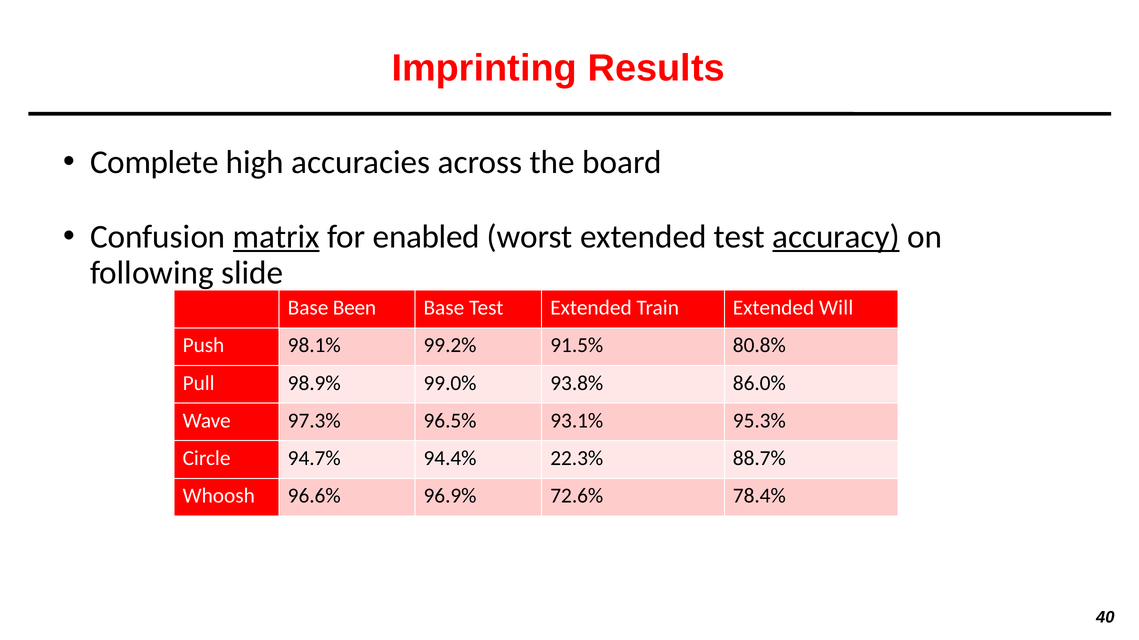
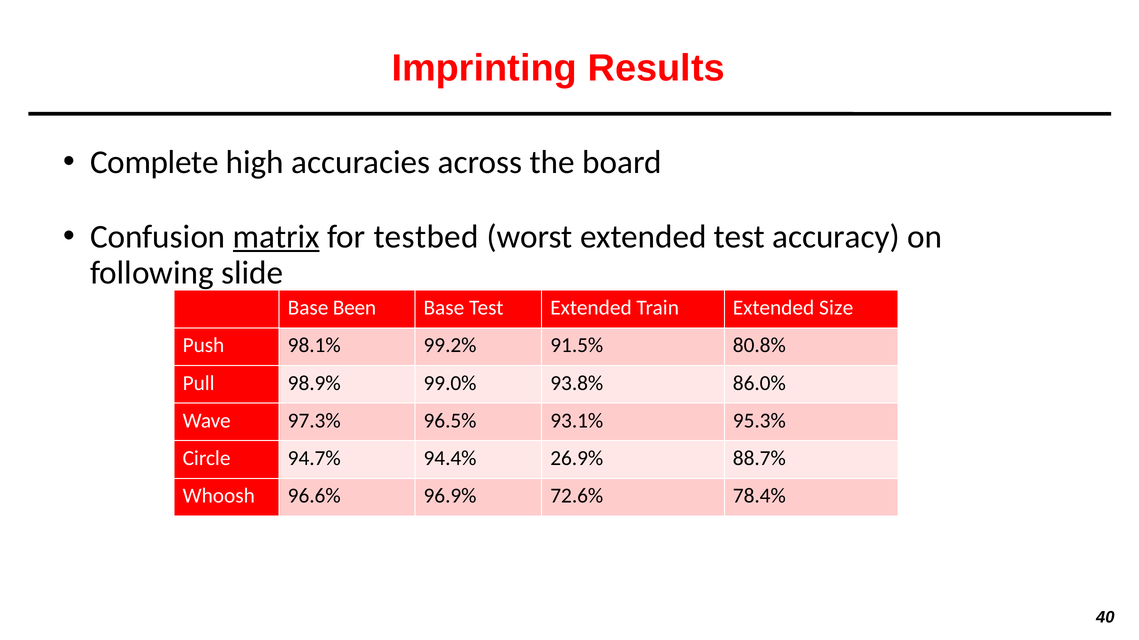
enabled: enabled -> testbed (426, 237)
accuracy underline: present -> none (836, 237)
Will: Will -> Size (836, 308)
22.3%: 22.3% -> 26.9% (577, 459)
